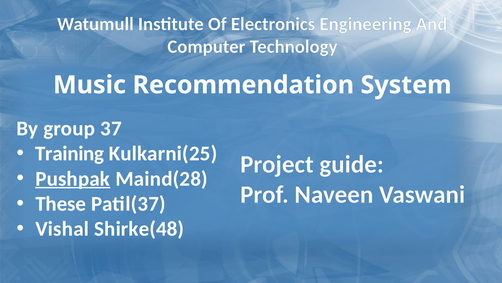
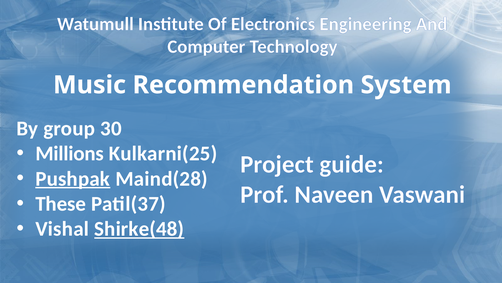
37: 37 -> 30 (111, 128)
Training: Training -> Millions (70, 153)
Shirke(48 underline: none -> present (139, 229)
